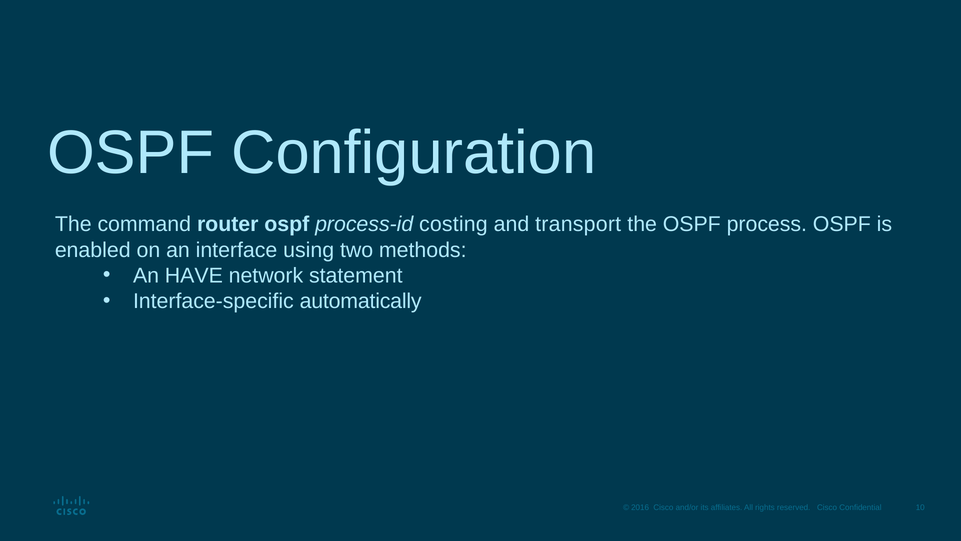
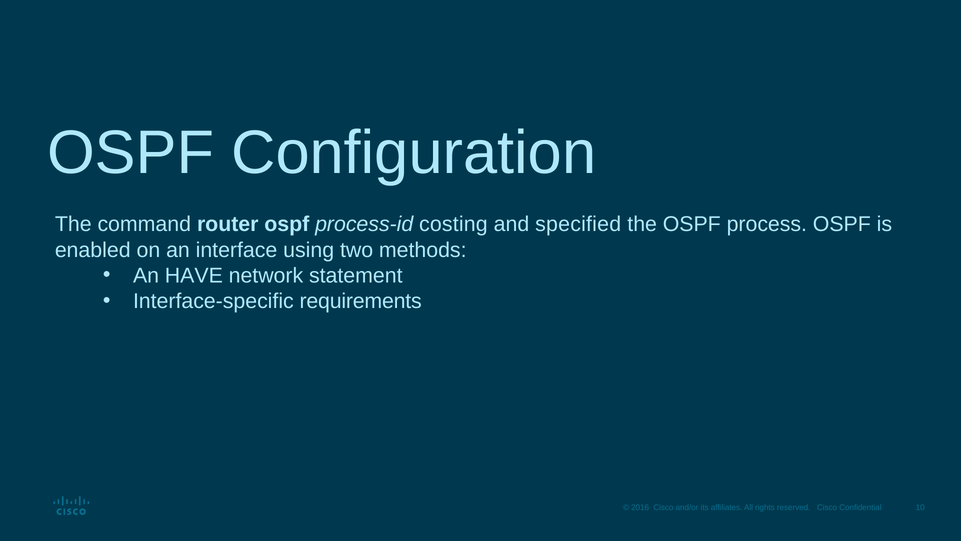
transport: transport -> specified (578, 224)
automatically: automatically -> requirements (361, 301)
